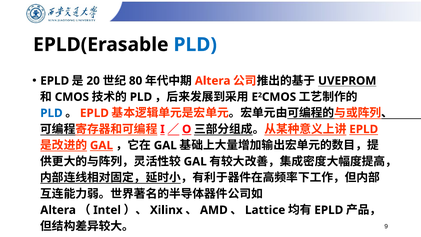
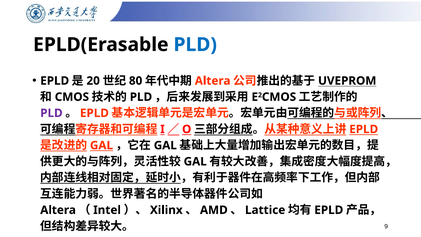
PLD colour: blue -> purple (51, 113)
